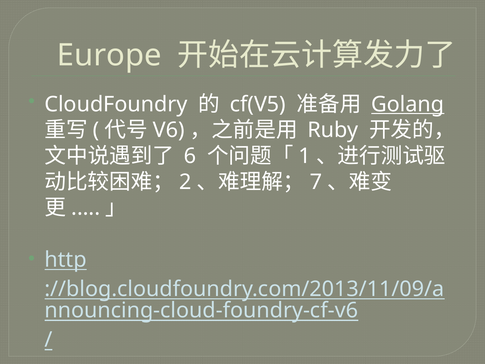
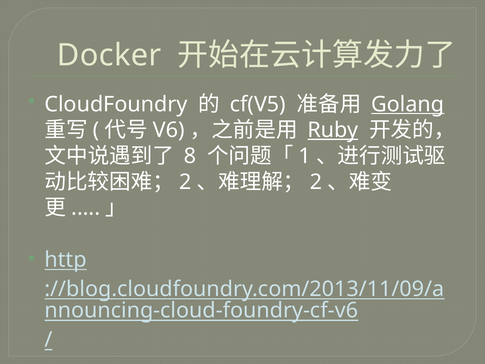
Europe: Europe -> Docker (109, 55)
Ruby underline: none -> present (333, 130)
6: 6 -> 8 (190, 156)
7: 7 -> 2 (316, 182)
